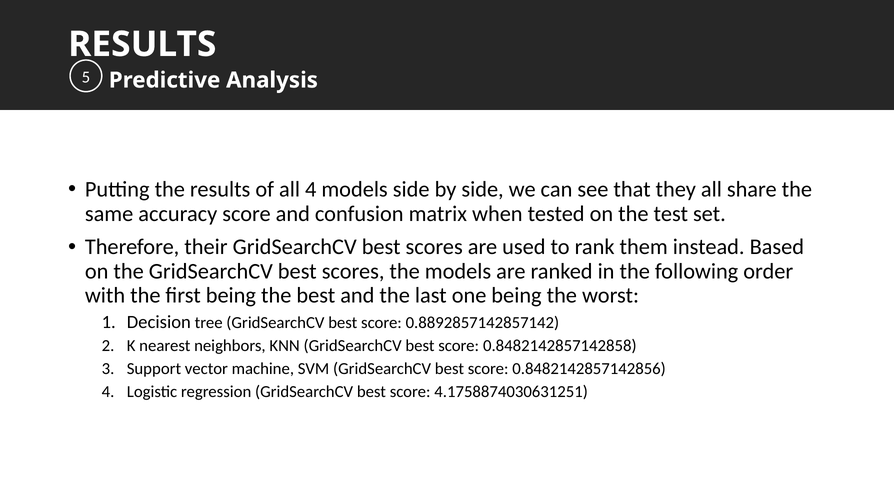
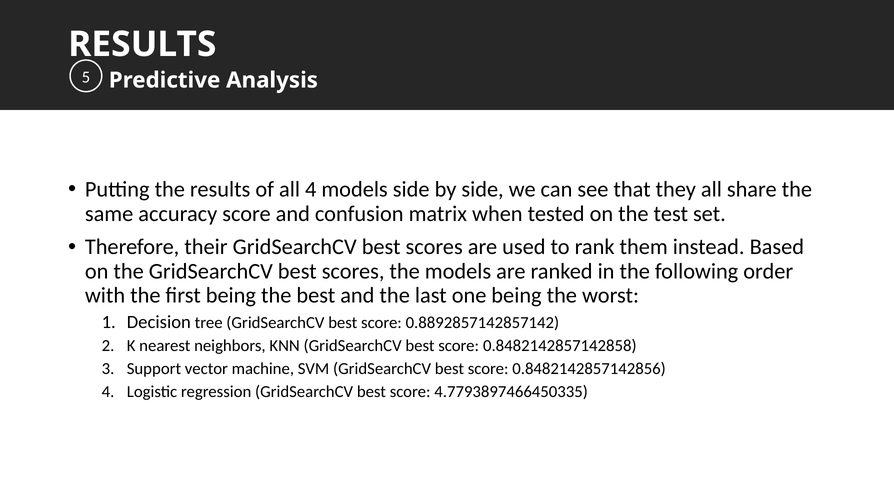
4.1758874030631251: 4.1758874030631251 -> 4.7793897466450335 (511, 391)
